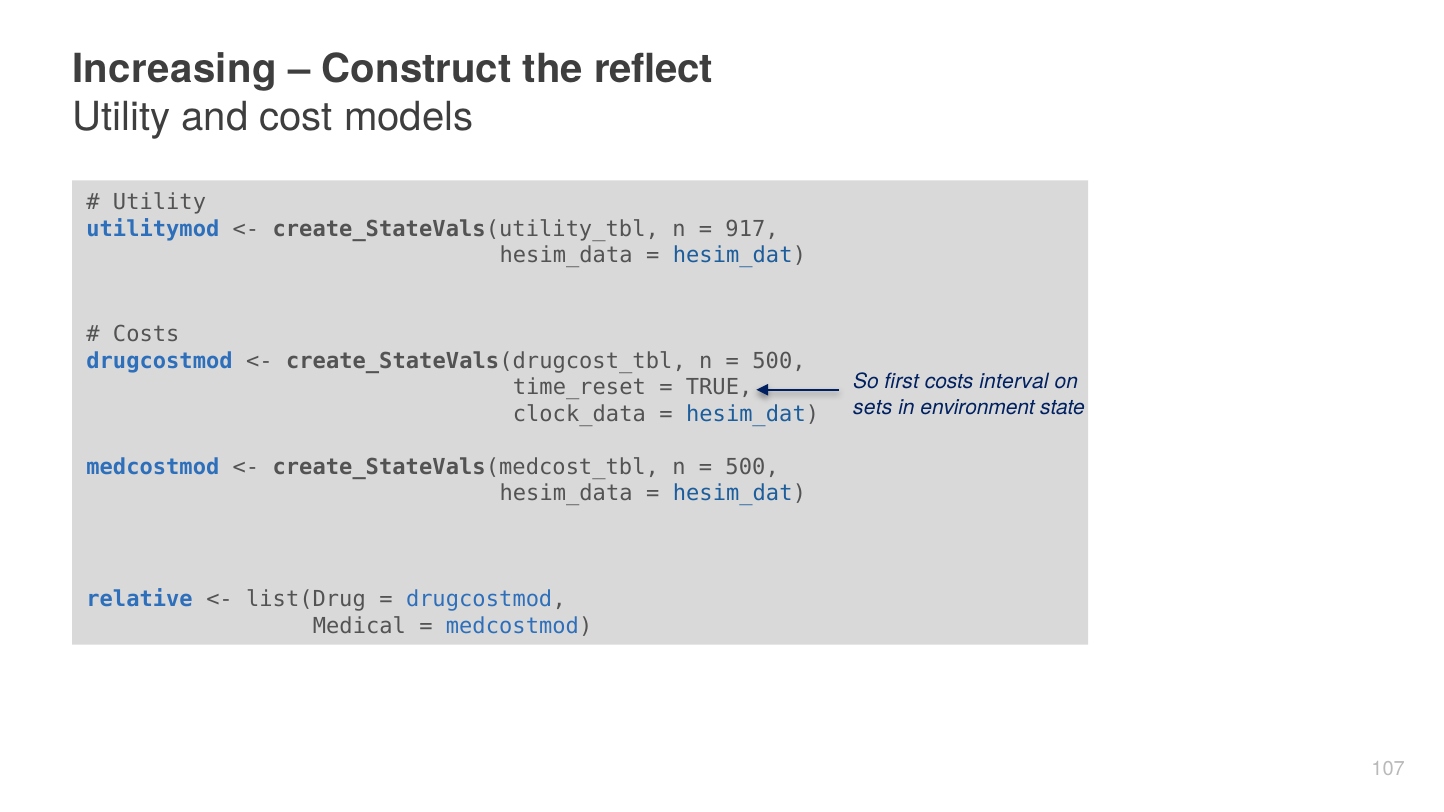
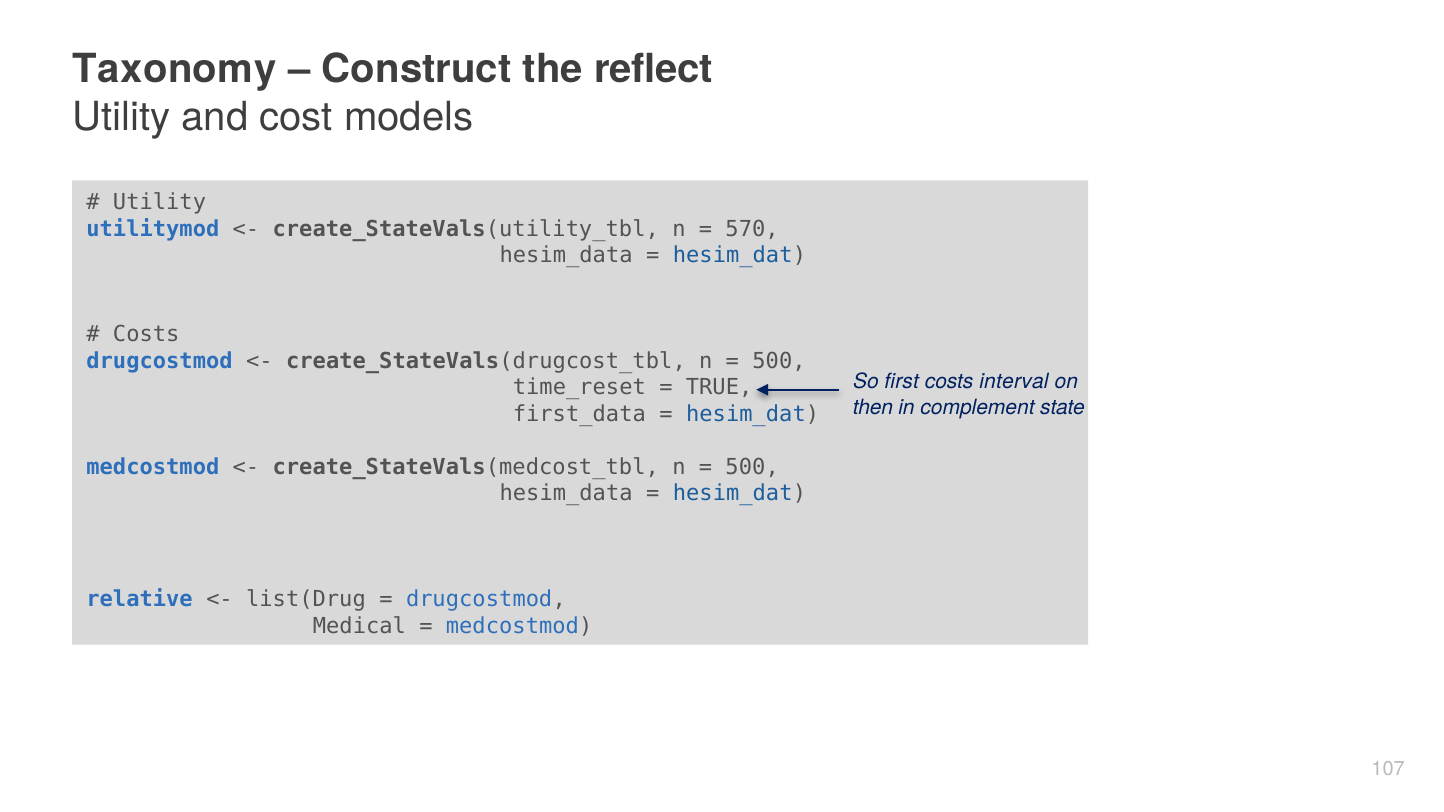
Increasing: Increasing -> Taxonomy (175, 69)
917: 917 -> 570 (752, 229)
sets: sets -> then (873, 407)
environment: environment -> complement (978, 407)
clock_data: clock_data -> first_data (579, 414)
